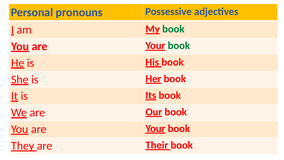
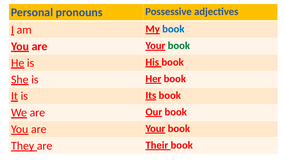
book colour: green -> blue (173, 29)
